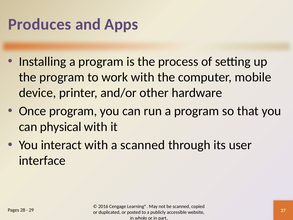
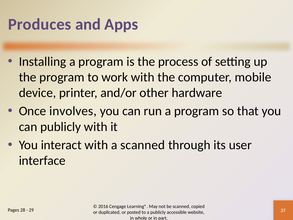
Once program: program -> involves (73, 111)
can physical: physical -> publicly (61, 127)
